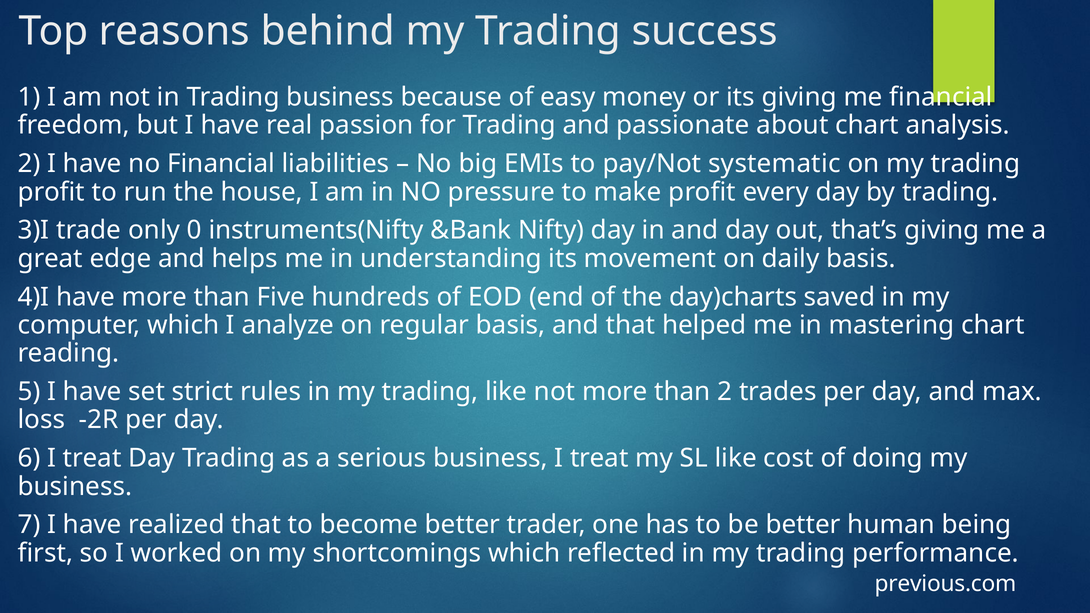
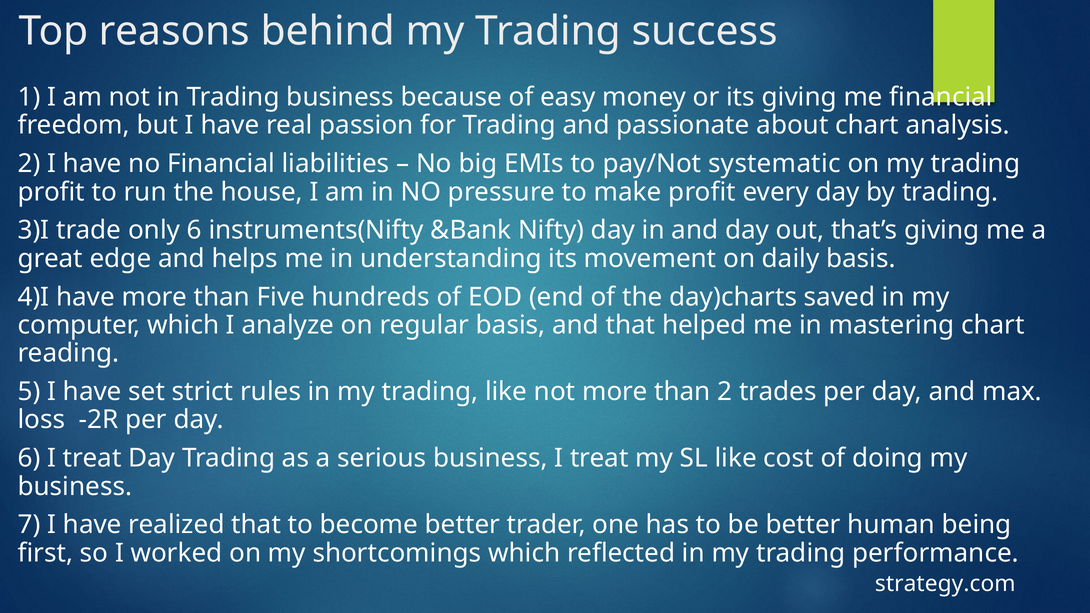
only 0: 0 -> 6 (194, 230)
previous.com: previous.com -> strategy.com (945, 584)
